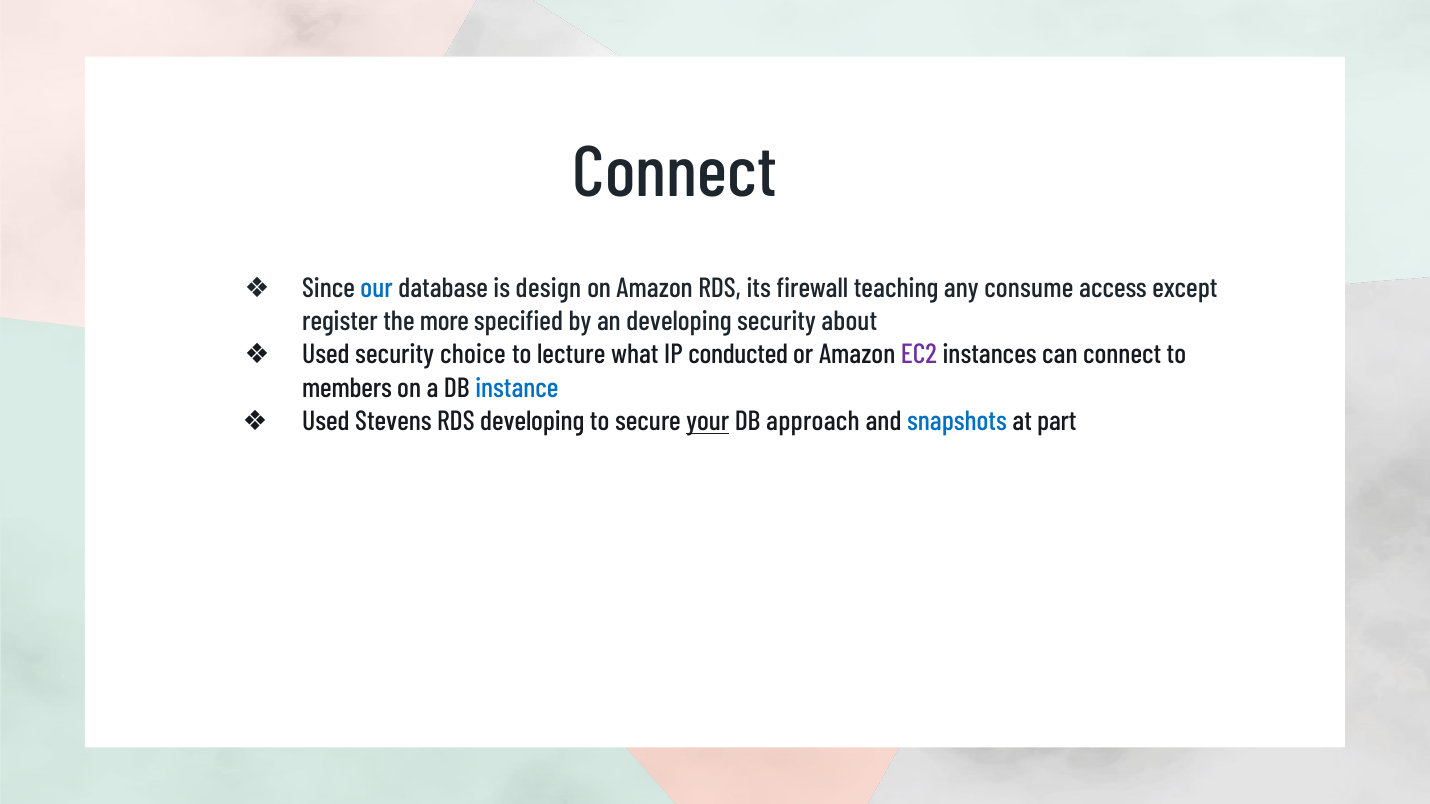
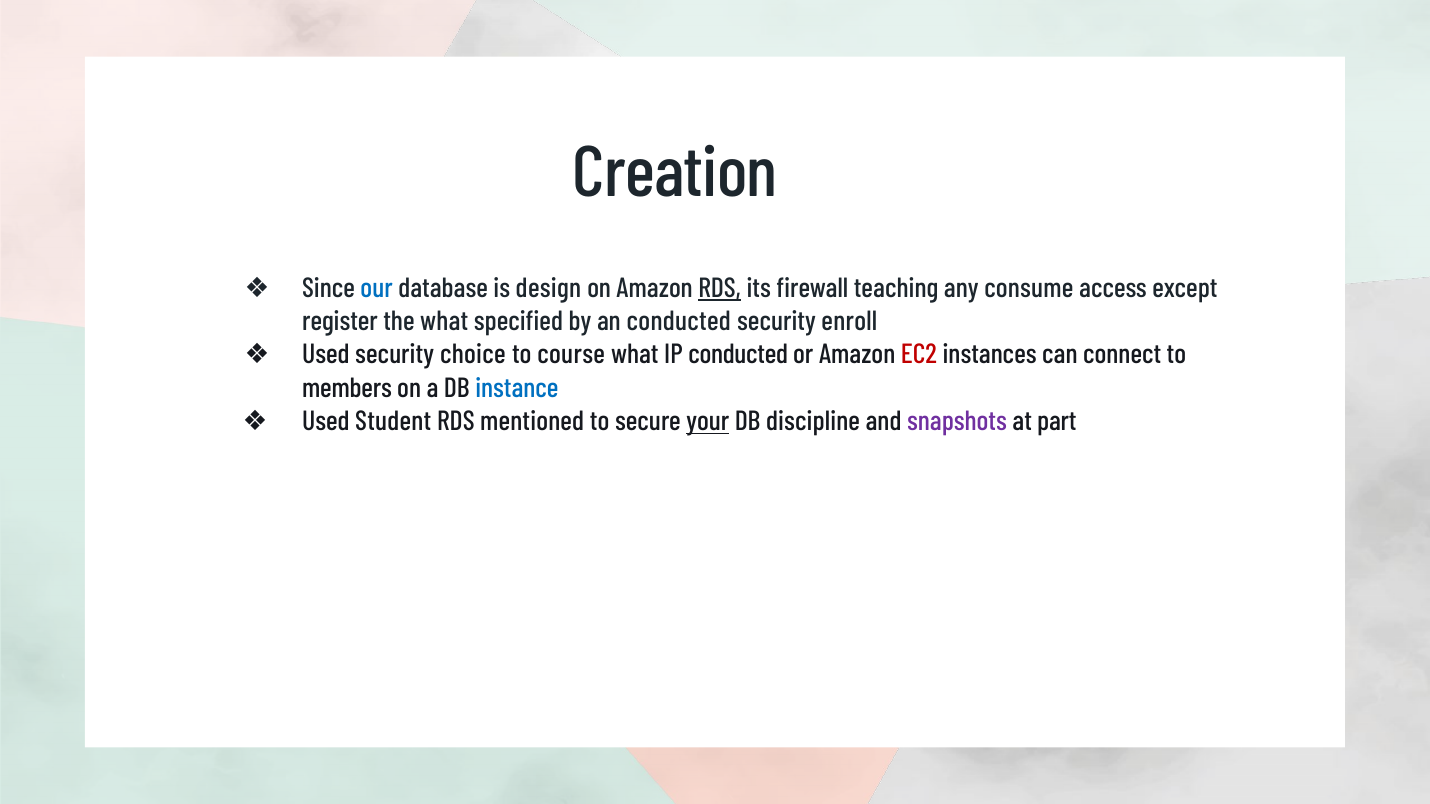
Connect: Connect -> Creation (675, 173)
RDS underline: none -> present (720, 288)
the more: more -> what (444, 322)
an developing: developing -> conducted (679, 322)
about: about -> enroll (849, 322)
lecture: lecture -> course (571, 355)
EC2 colour: purple -> red (919, 355)
Stevens: Stevens -> Student (393, 422)
RDS developing: developing -> mentioned (532, 422)
approach: approach -> discipline (813, 422)
snapshots colour: blue -> purple (957, 422)
